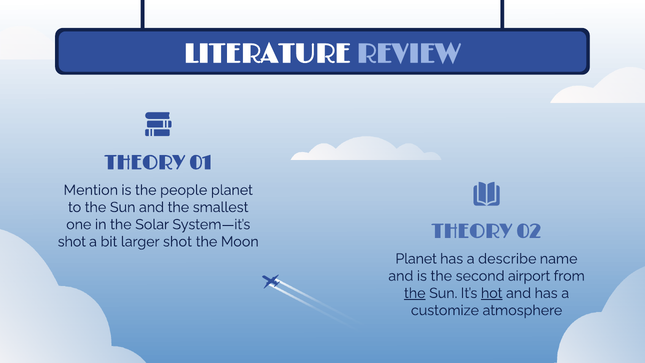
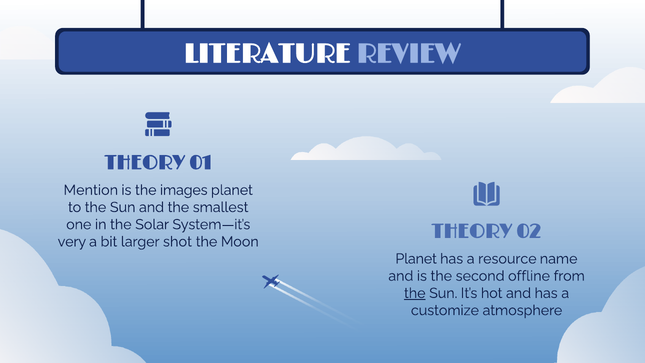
people: people -> images (184, 190)
shot: shot -> very (72, 242)
describe: describe -> resource (507, 259)
airport: airport -> offline (529, 276)
hot underline: present -> none (492, 293)
